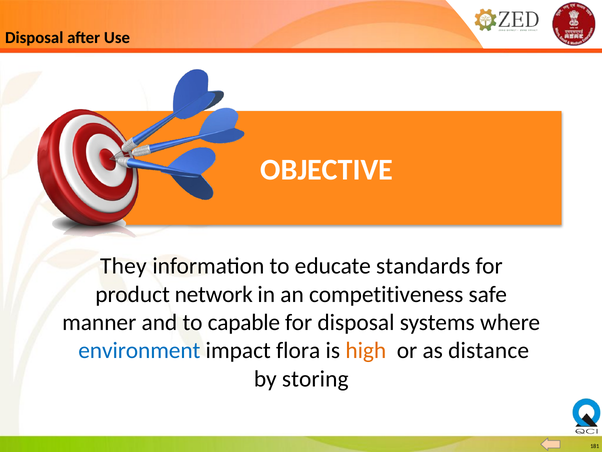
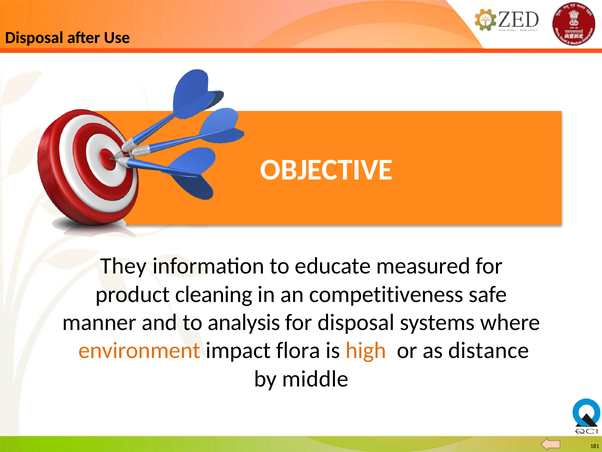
standards: standards -> measured (423, 266)
network: network -> cleaning (214, 294)
capable: capable -> analysis (244, 322)
environment colour: blue -> orange (139, 350)
storing: storing -> middle (315, 378)
